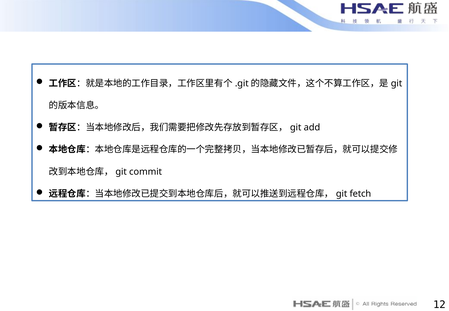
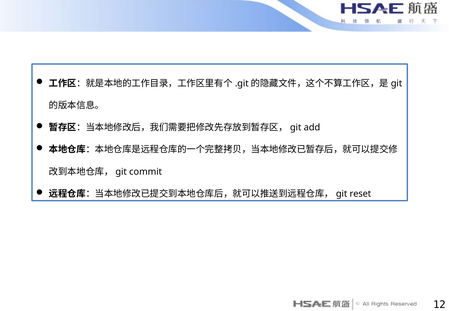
fetch: fetch -> reset (360, 194)
